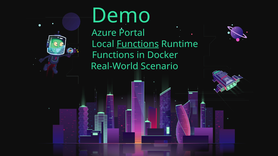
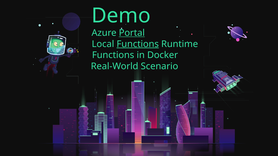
Portal underline: none -> present (132, 33)
